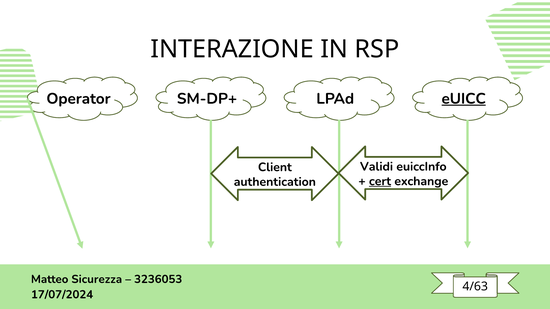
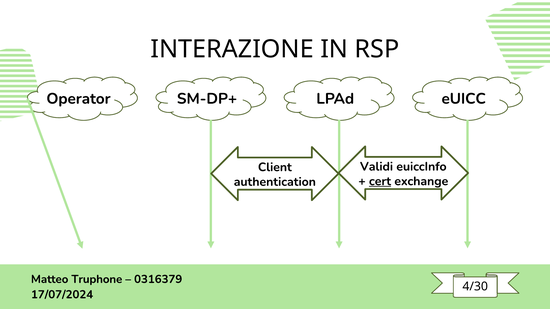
eUICC underline: present -> none (464, 99)
Sicurezza: Sicurezza -> Truphone (97, 279)
3236053: 3236053 -> 0316379 (158, 279)
4/63: 4/63 -> 4/30 (475, 287)
